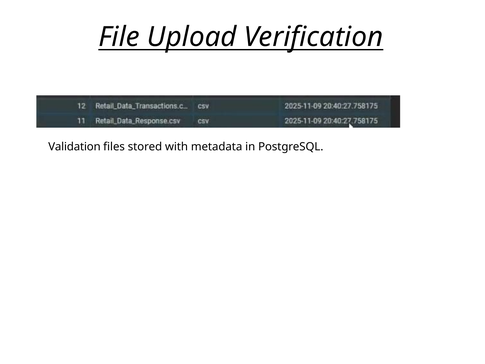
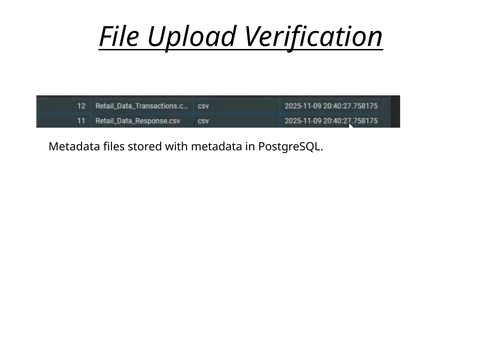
Validation: Validation -> Metadata (74, 147)
